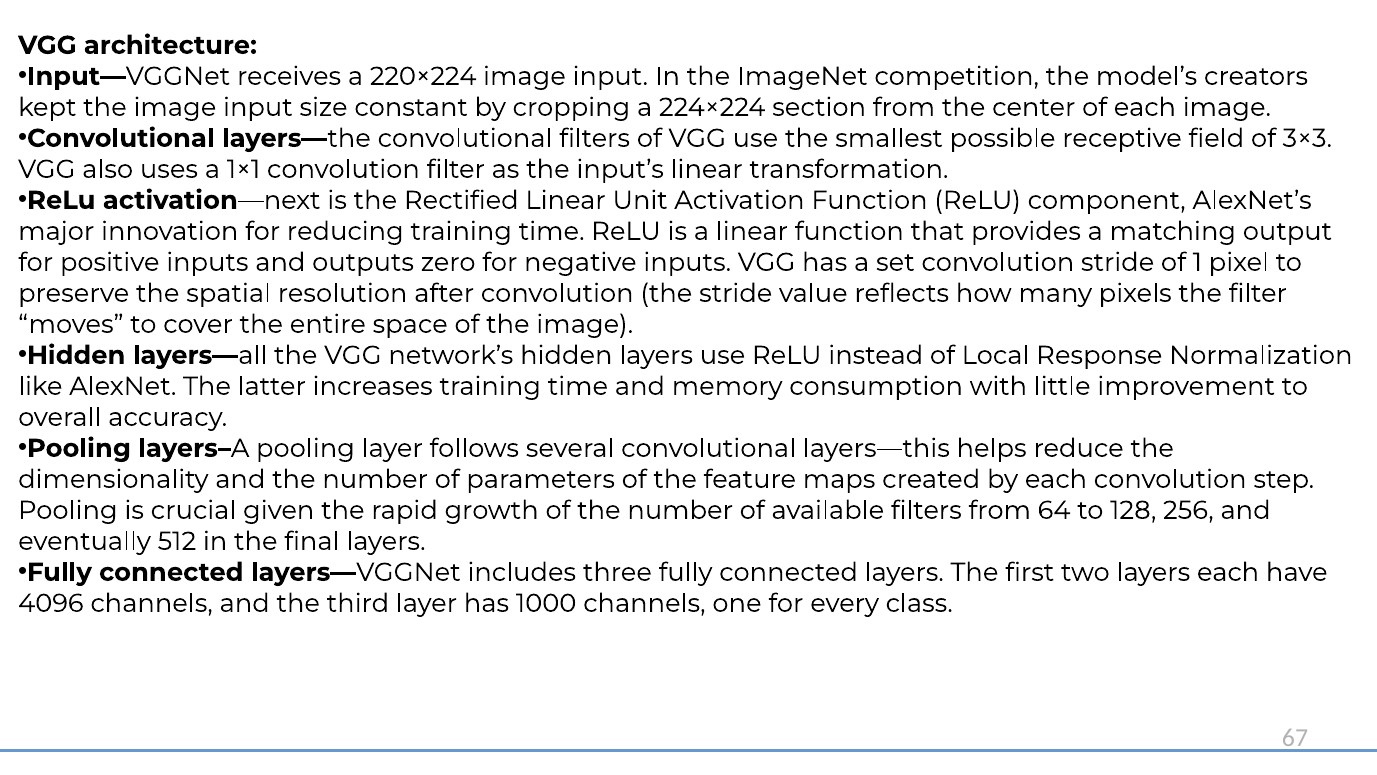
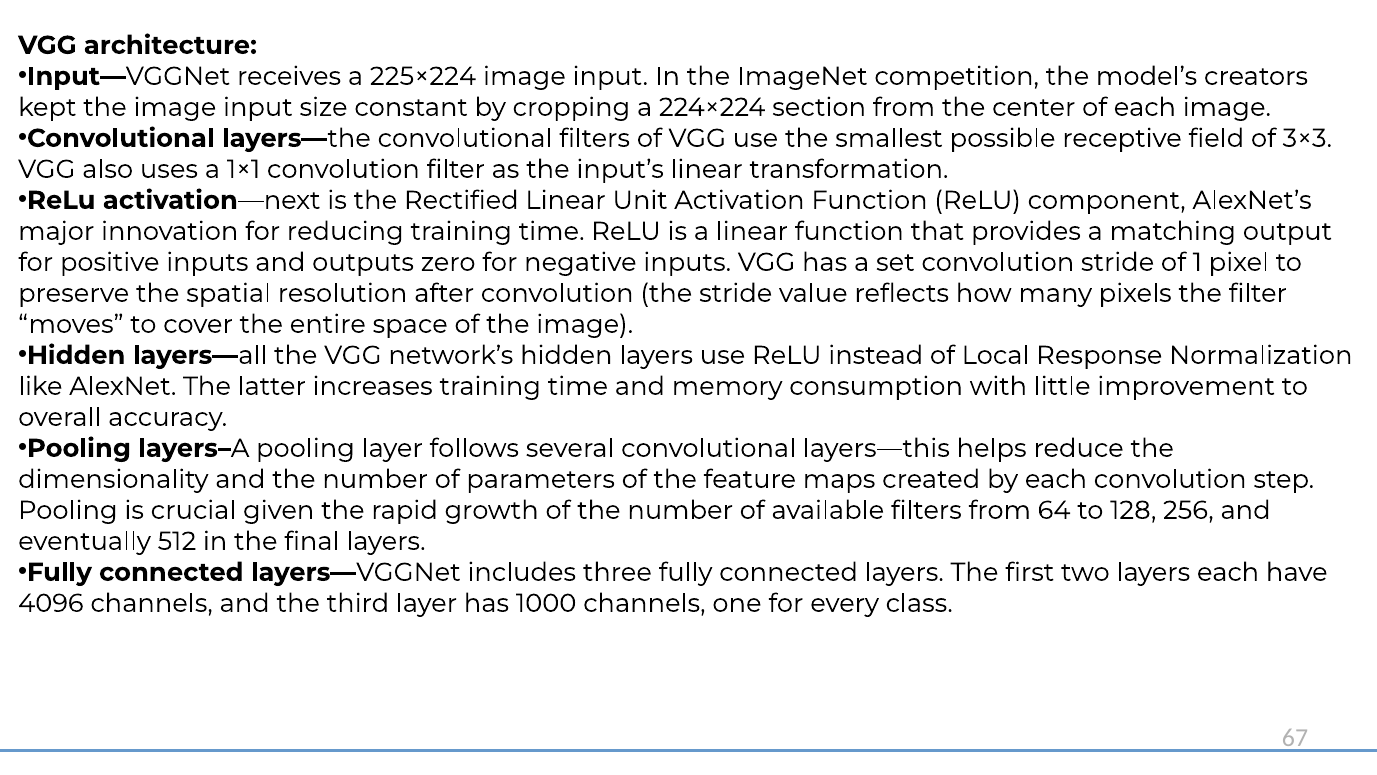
220×224: 220×224 -> 225×224 (423, 76)
